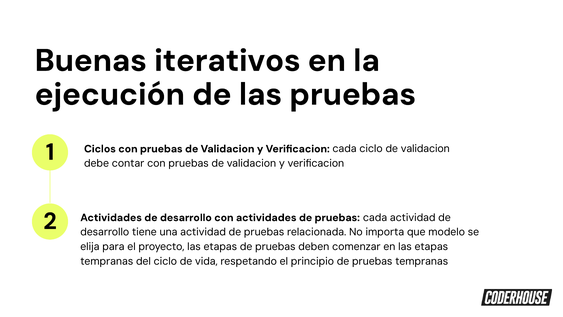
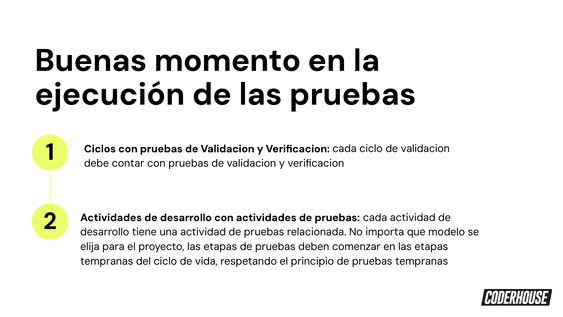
iterativos: iterativos -> momento (228, 60)
